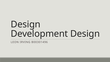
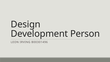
Development Design: Design -> Person (85, 34)
